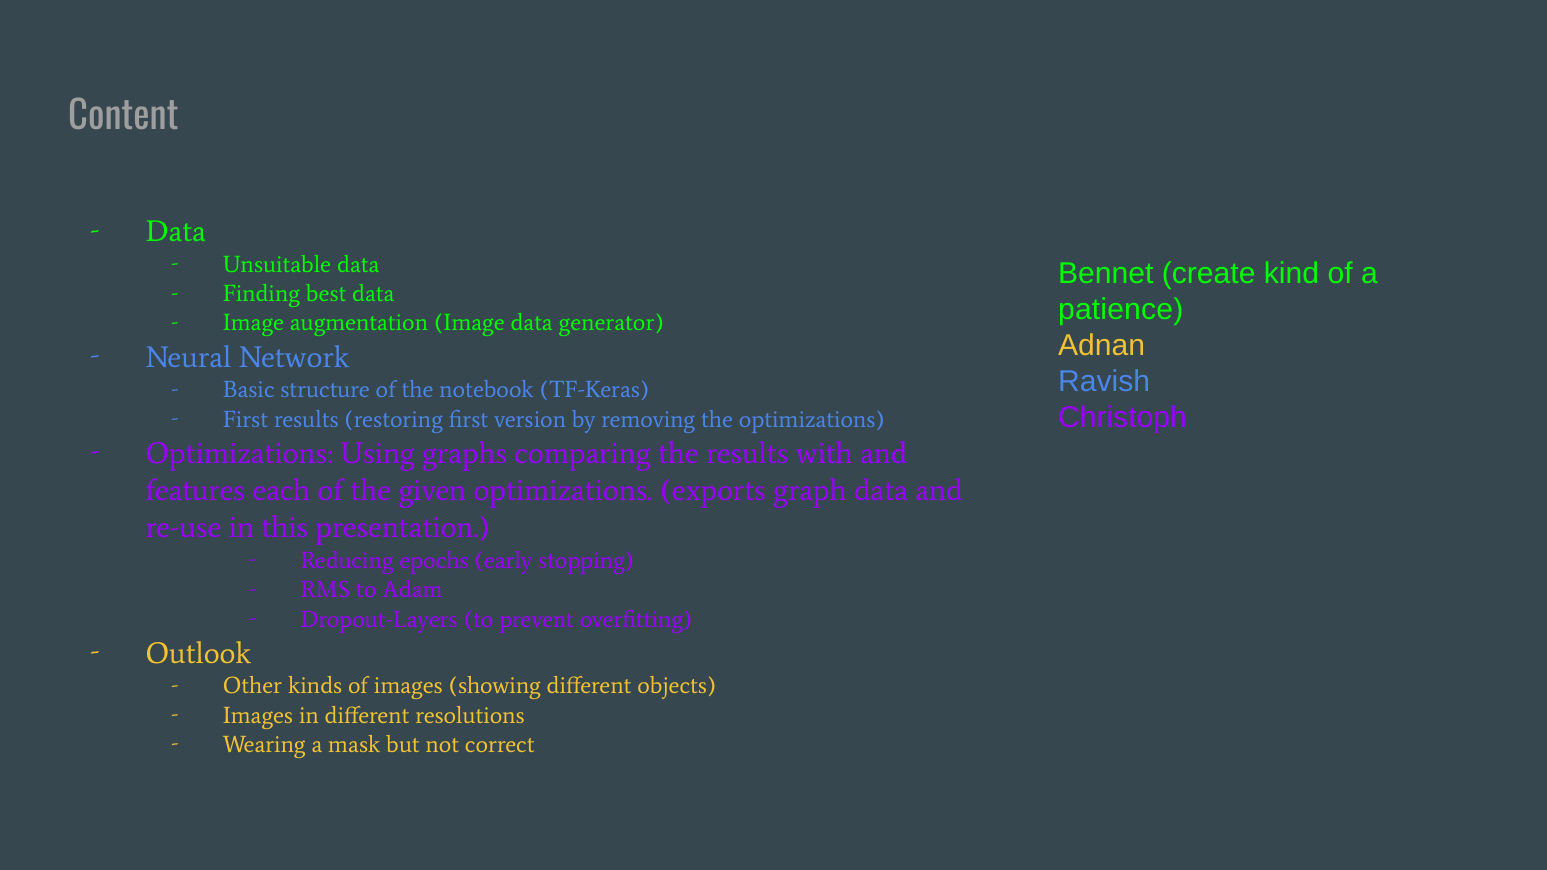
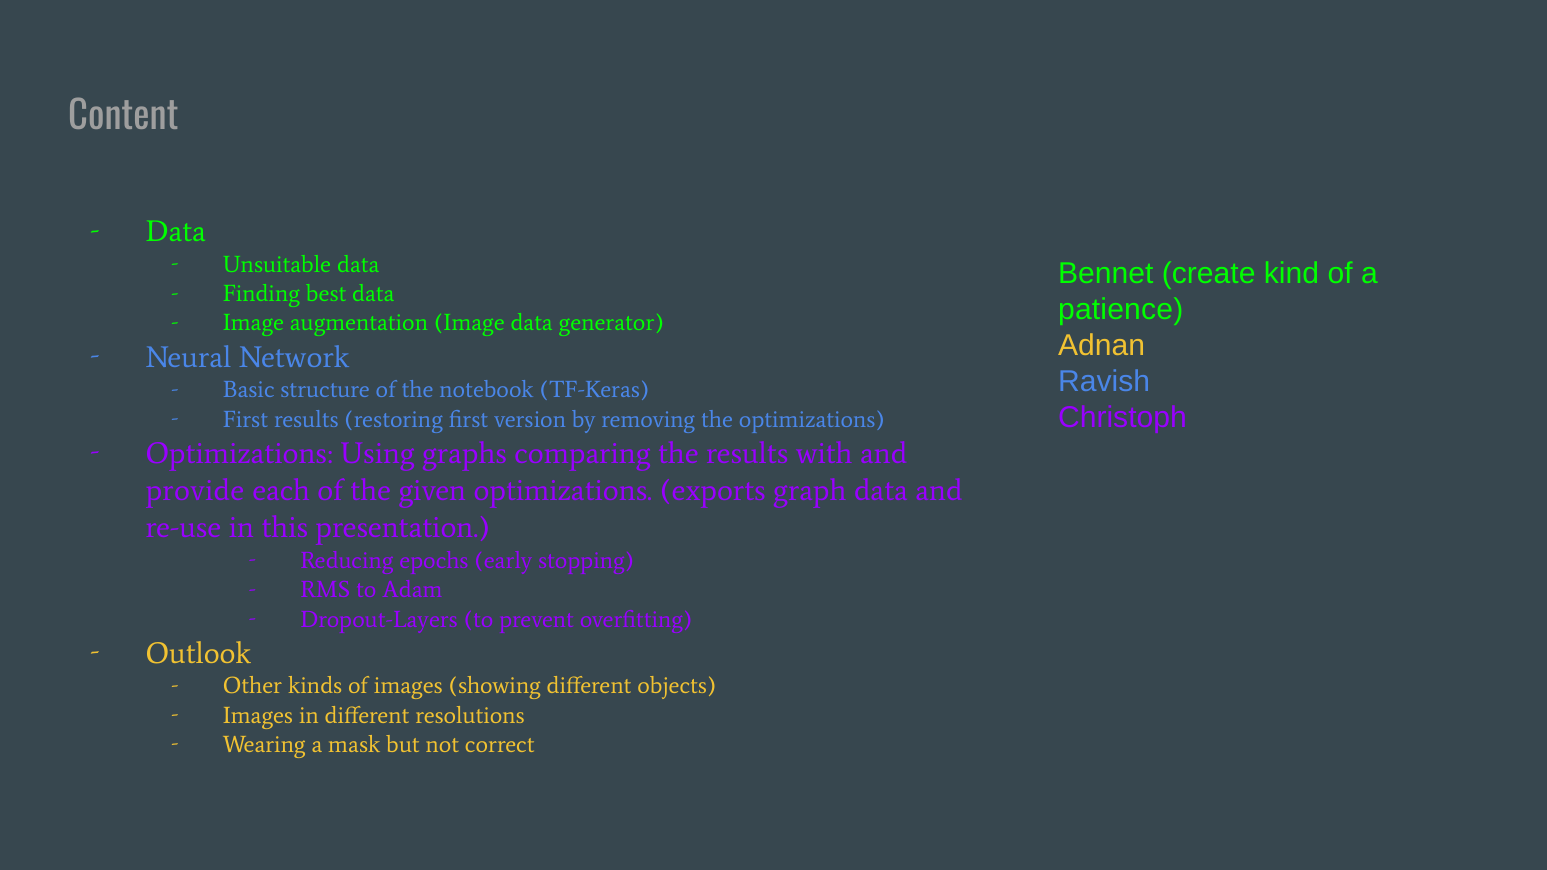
features: features -> provide (195, 491)
